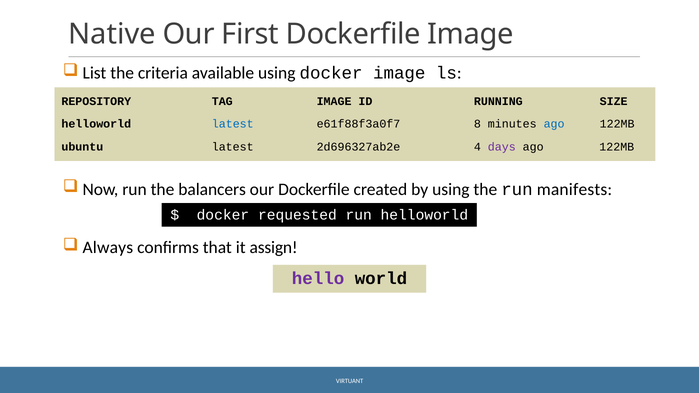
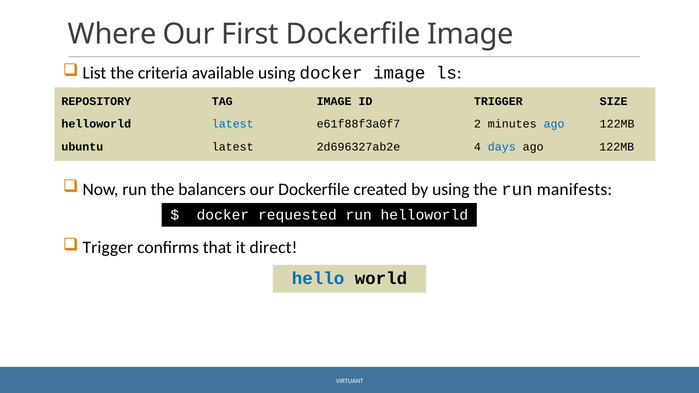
Native: Native -> Where (112, 34)
ID RUNNING: RUNNING -> TRIGGER (498, 101)
8: 8 -> 2 (477, 124)
days colour: purple -> blue (502, 147)
Always: Always -> Trigger (108, 247)
assign: assign -> direct (273, 247)
hello colour: purple -> blue (318, 279)
